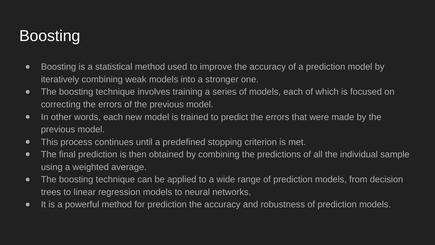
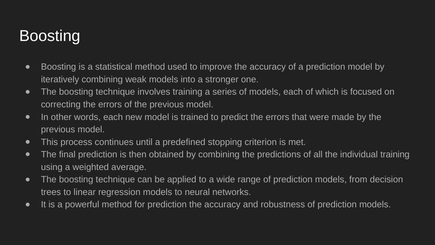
individual sample: sample -> training (395, 154)
